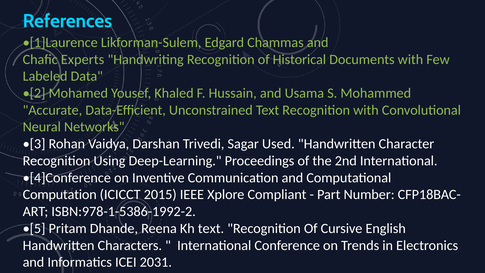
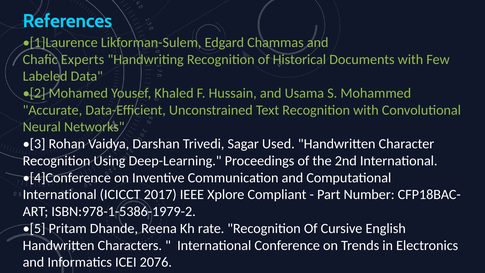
Computation: Computation -> International (60, 195)
2015: 2015 -> 2017 (160, 195)
ISBN:978-1-5386-1992-2: ISBN:978-1-5386-1992-2 -> ISBN:978-1-5386-1979-2 (124, 212)
Kh text: text -> rate (211, 229)
2031: 2031 -> 2076 (156, 263)
